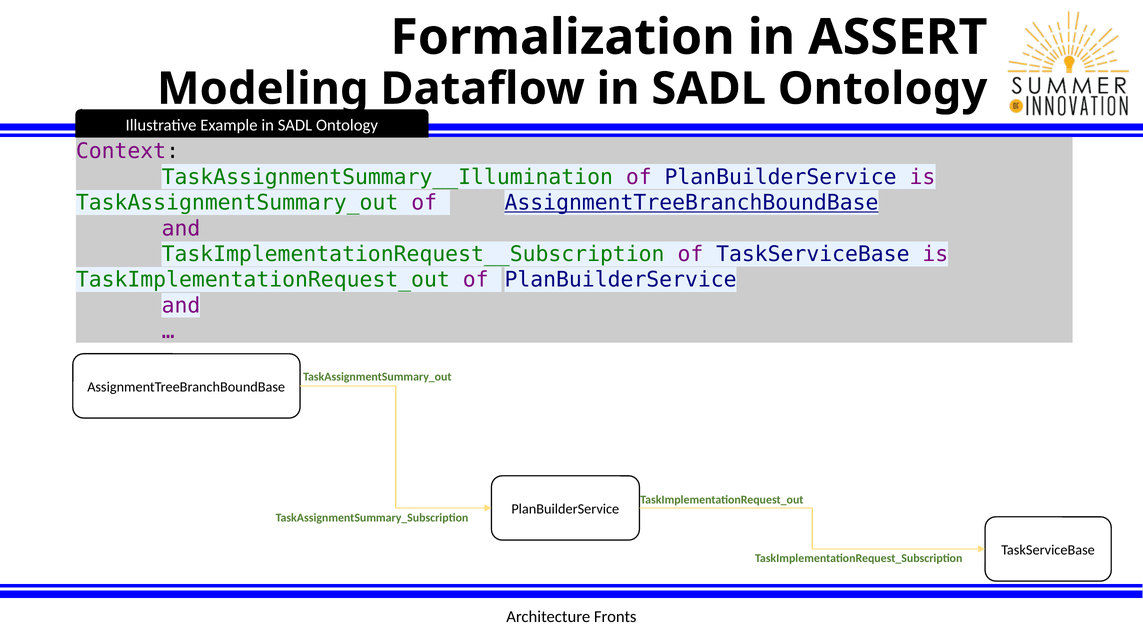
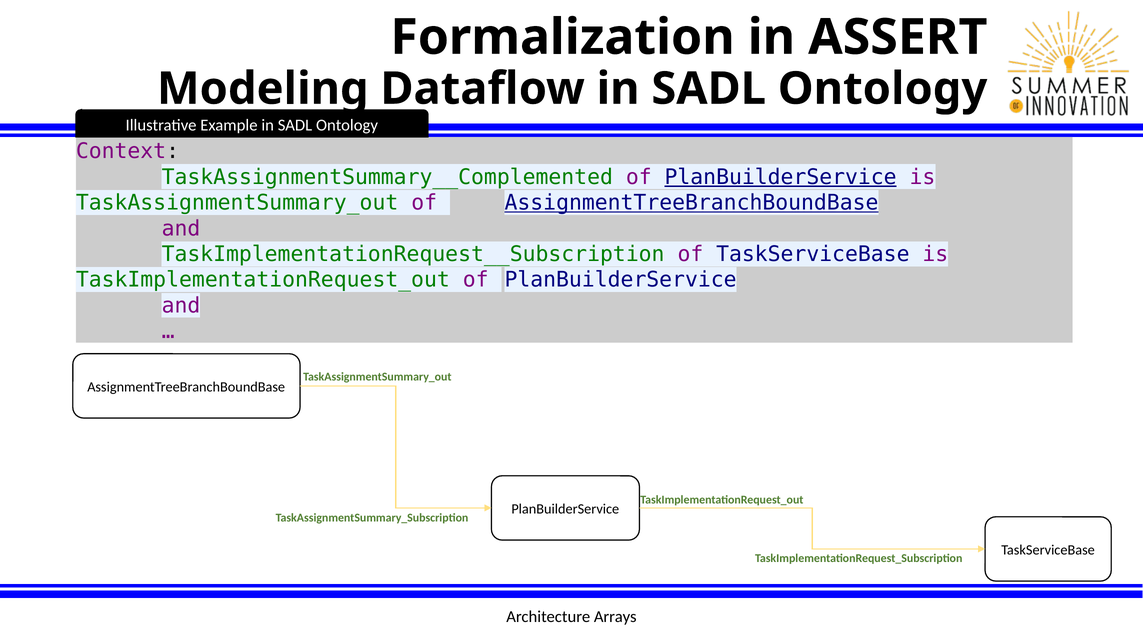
TaskAssignmentSummary__Illumination: TaskAssignmentSummary__Illumination -> TaskAssignmentSummary__Complemented (387, 177)
PlanBuilderService underline: none -> present (781, 177)
Fronts: Fronts -> Arrays (615, 617)
